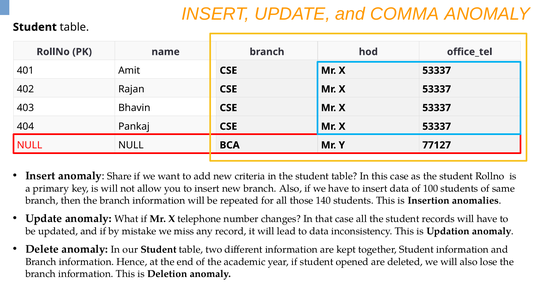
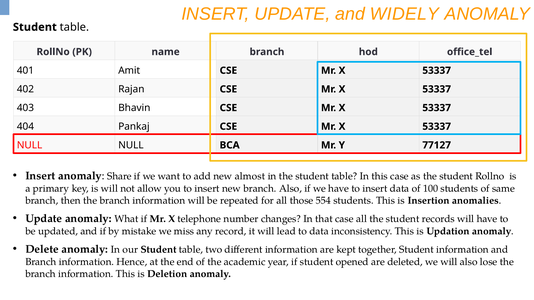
COMMA: COMMA -> WIDELY (405, 14)
criteria: criteria -> almost (250, 177)
140: 140 -> 554 (323, 201)
